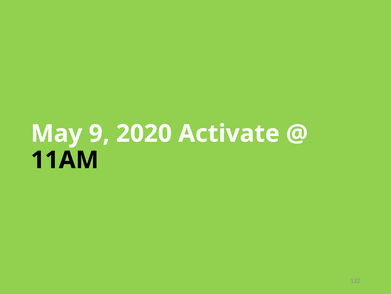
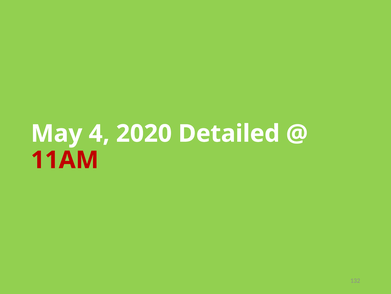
9: 9 -> 4 (99, 133)
Activate: Activate -> Detailed (229, 133)
11AM colour: black -> red (65, 160)
